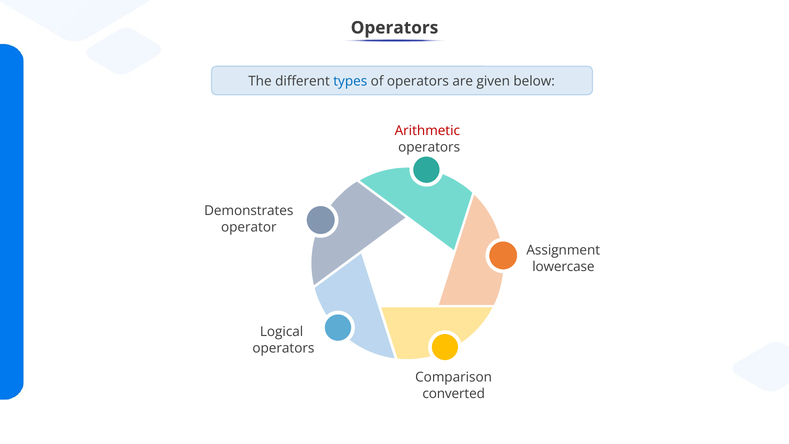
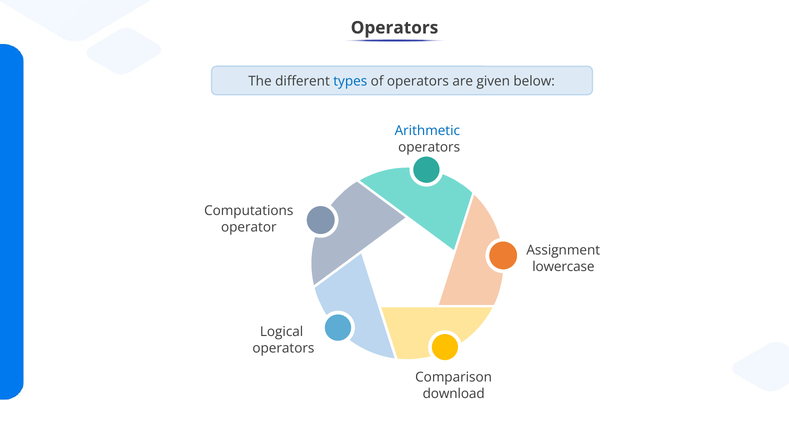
Arithmetic colour: red -> blue (427, 131)
Demonstrates: Demonstrates -> Computations (249, 211)
converted: converted -> download (454, 393)
